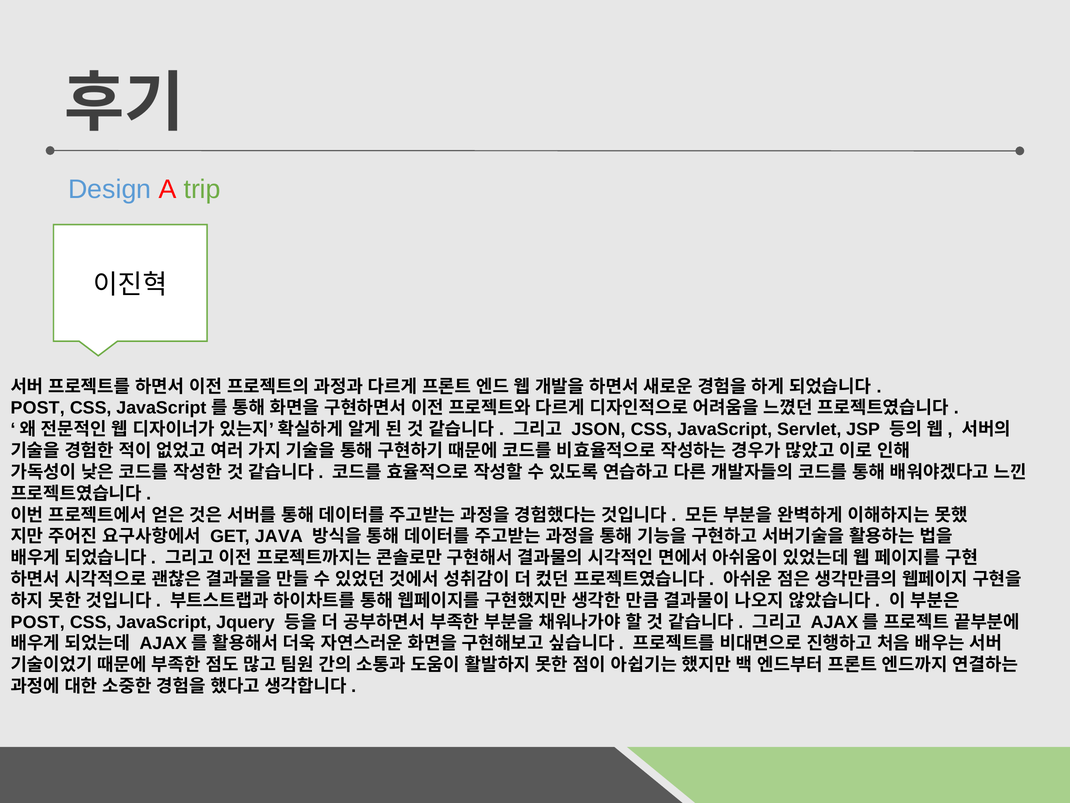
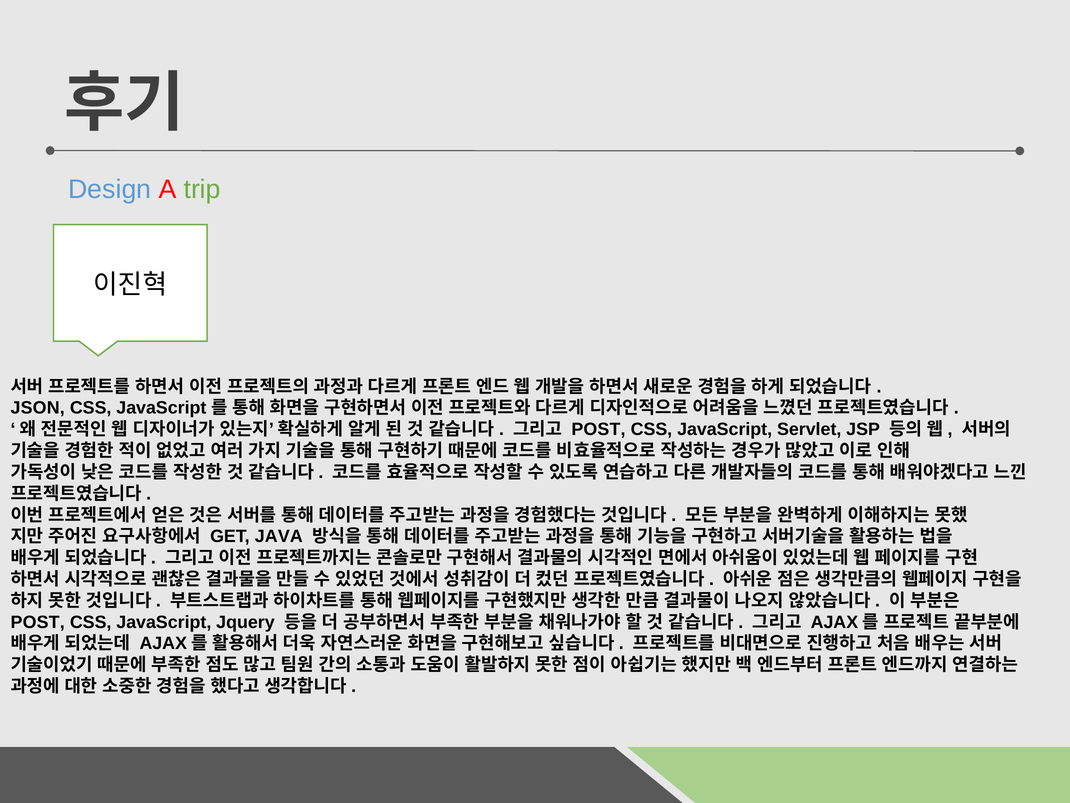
POST: POST -> JSON (38, 408)
JSON: JSON -> POST (598, 429)
